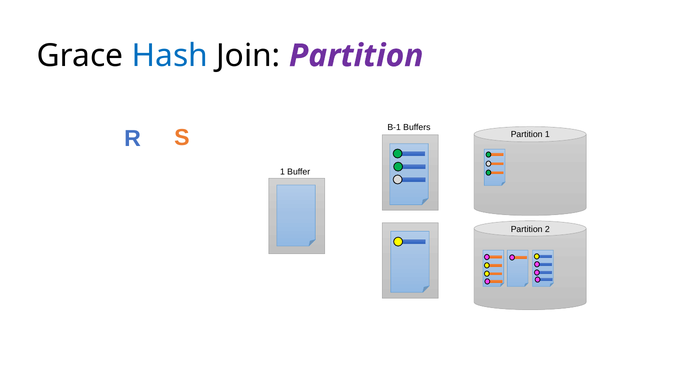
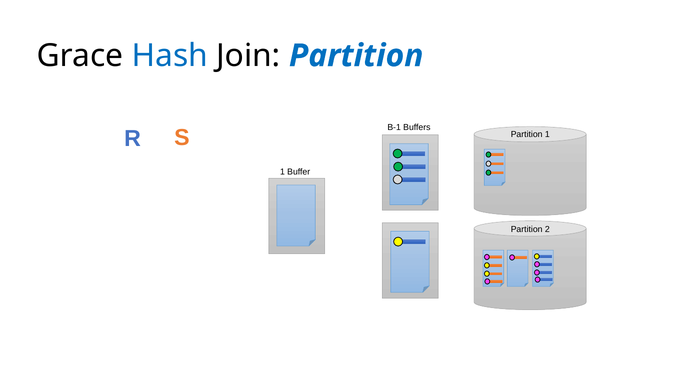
Partition colour: purple -> blue (356, 56)
